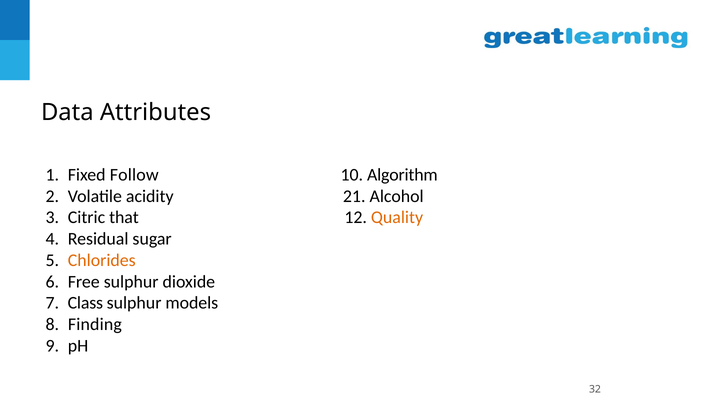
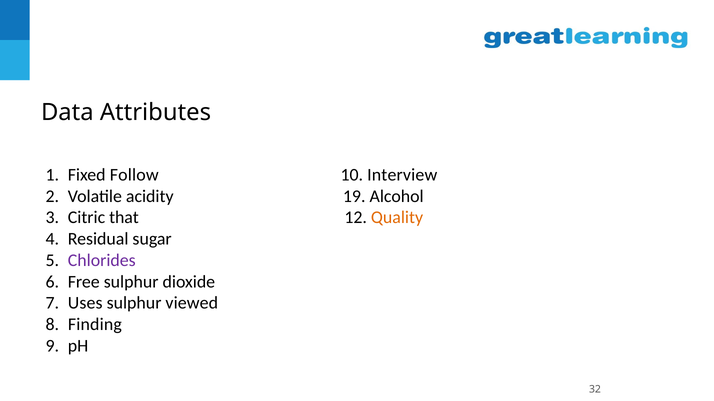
Algorithm: Algorithm -> Interview (402, 175)
21: 21 -> 19 (354, 196)
Chlorides colour: orange -> purple (102, 261)
Class: Class -> Uses (85, 304)
models: models -> viewed (192, 304)
